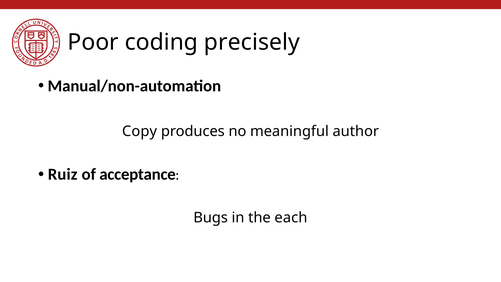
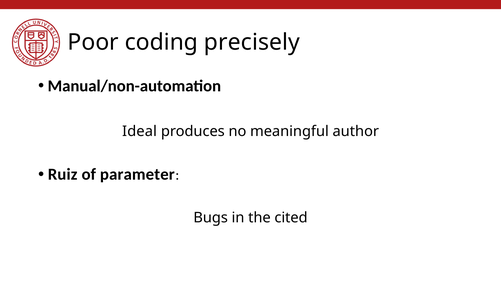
Copy: Copy -> Ideal (140, 131)
acceptance: acceptance -> parameter (137, 174)
each: each -> cited (291, 218)
